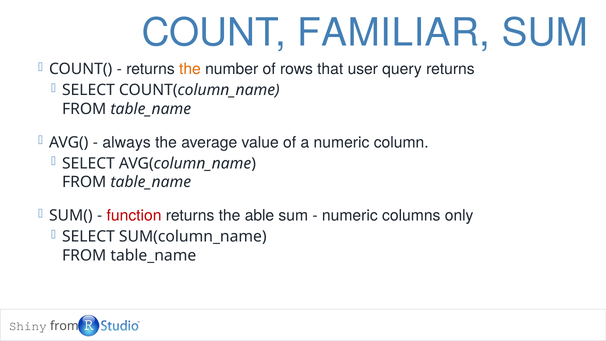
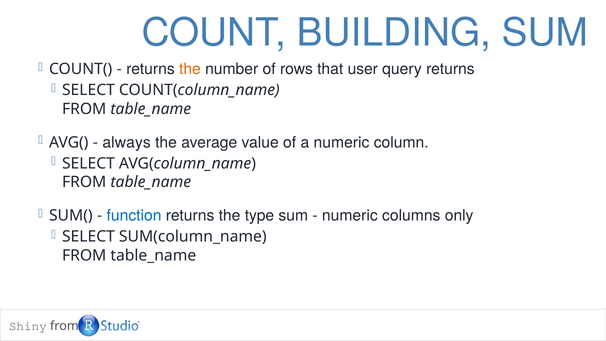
FAMILIAR: FAMILIAR -> BUILDING (394, 33)
function colour: red -> blue (134, 216)
able: able -> type (259, 216)
